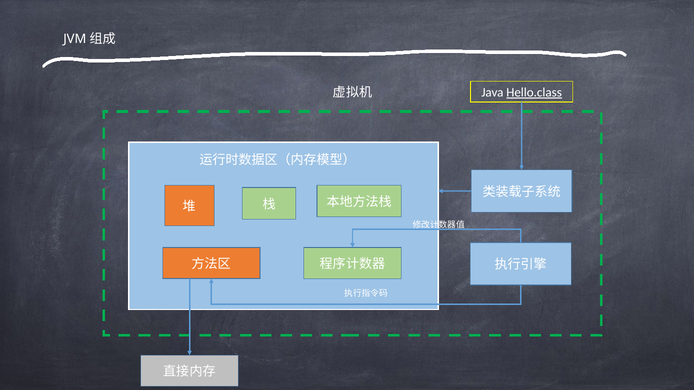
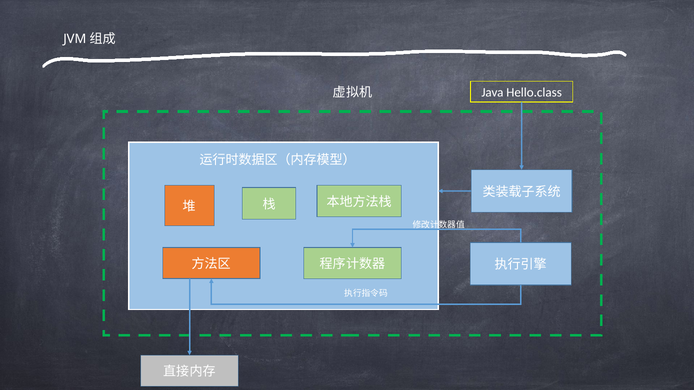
Hello.class underline: present -> none (534, 93)
